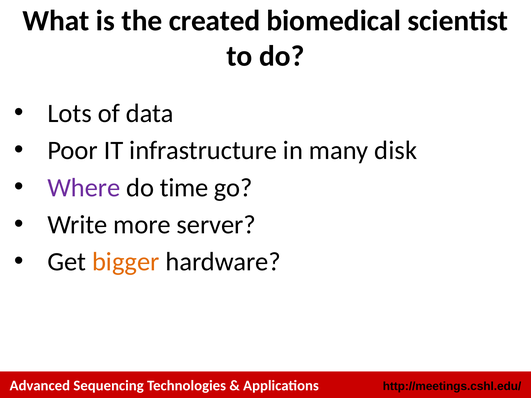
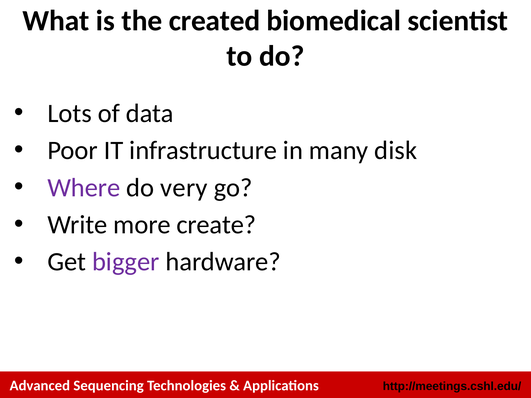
time: time -> very (184, 188)
server: server -> create (216, 225)
bigger colour: orange -> purple (126, 262)
